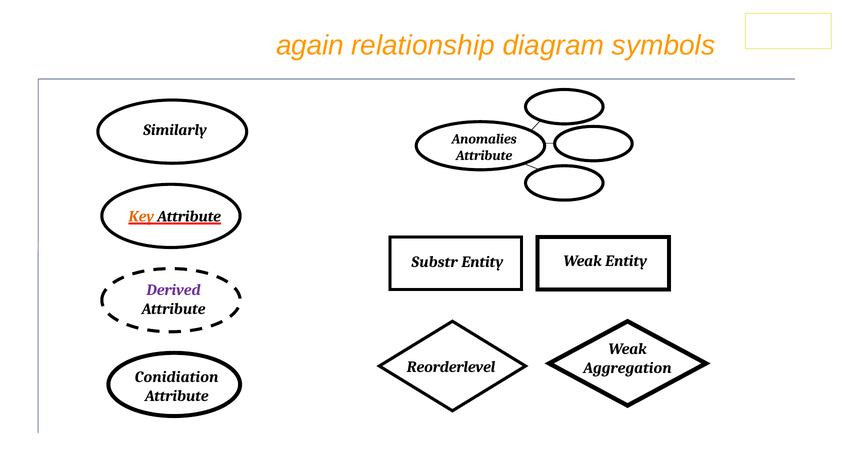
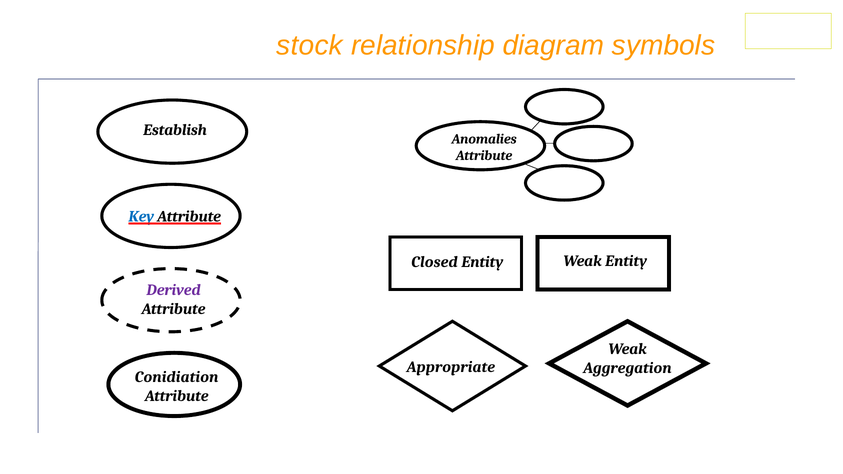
again: again -> stock (310, 46)
Similarly: Similarly -> Establish (175, 130)
Key colour: orange -> blue (141, 217)
Substr: Substr -> Closed (434, 262)
Reorderlevel: Reorderlevel -> Appropriate (451, 367)
